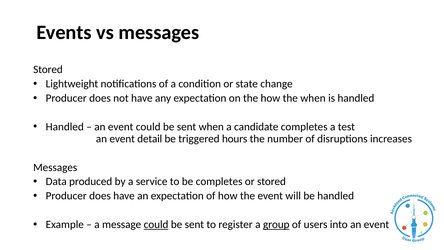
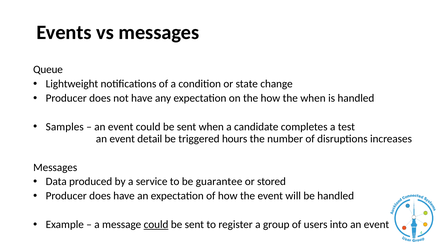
Stored: Stored -> Queue (48, 69)
Handled: Handled -> Samples (65, 127)
be completes: completes -> guarantee (219, 181)
group underline: present -> none (276, 224)
